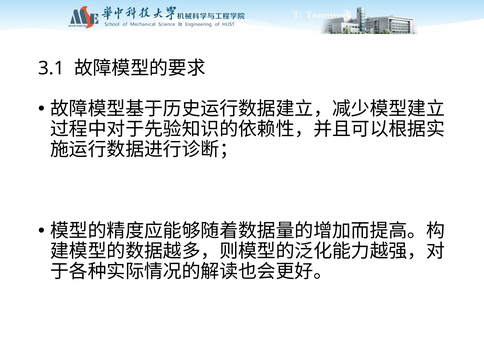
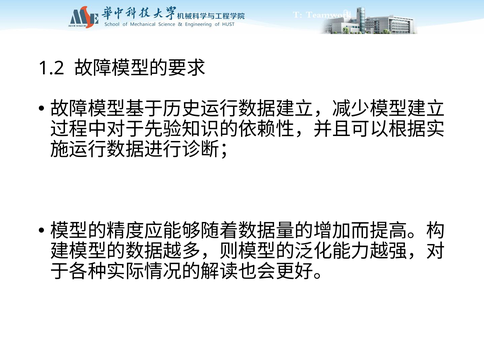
3.1: 3.1 -> 1.2 (51, 68)
